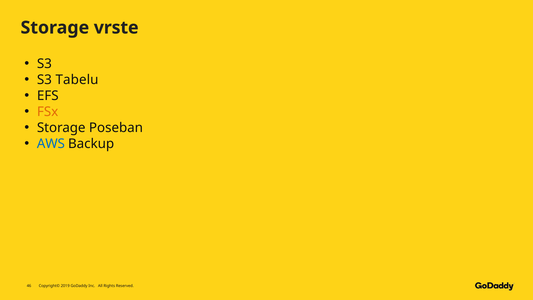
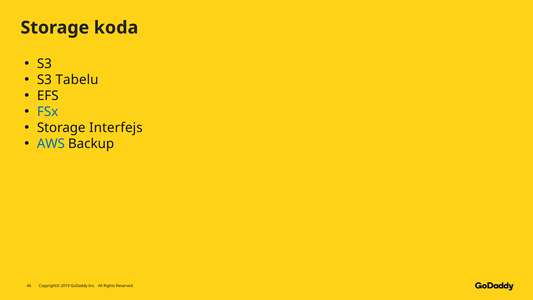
vrste: vrste -> koda (116, 28)
FSx colour: orange -> blue (48, 112)
Poseban: Poseban -> Interfejs (116, 128)
